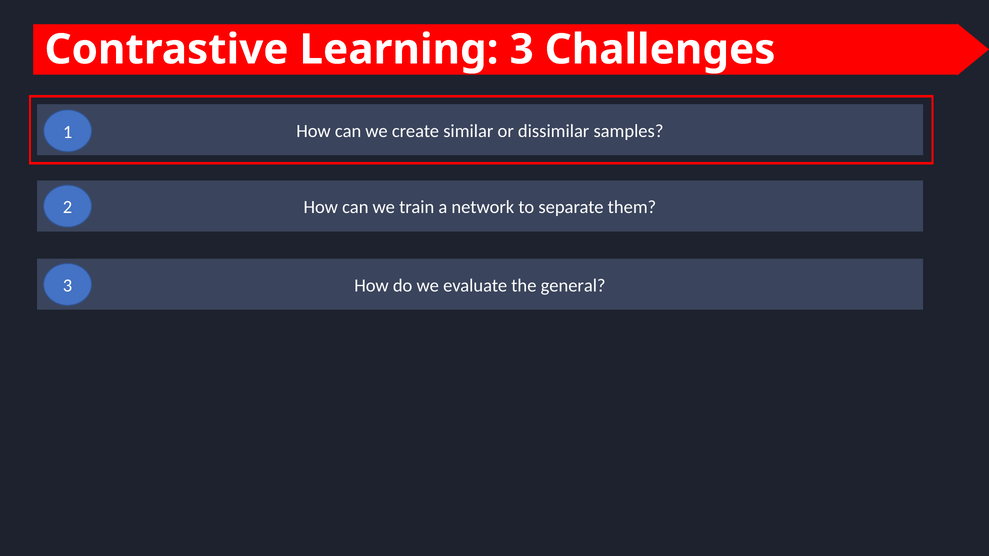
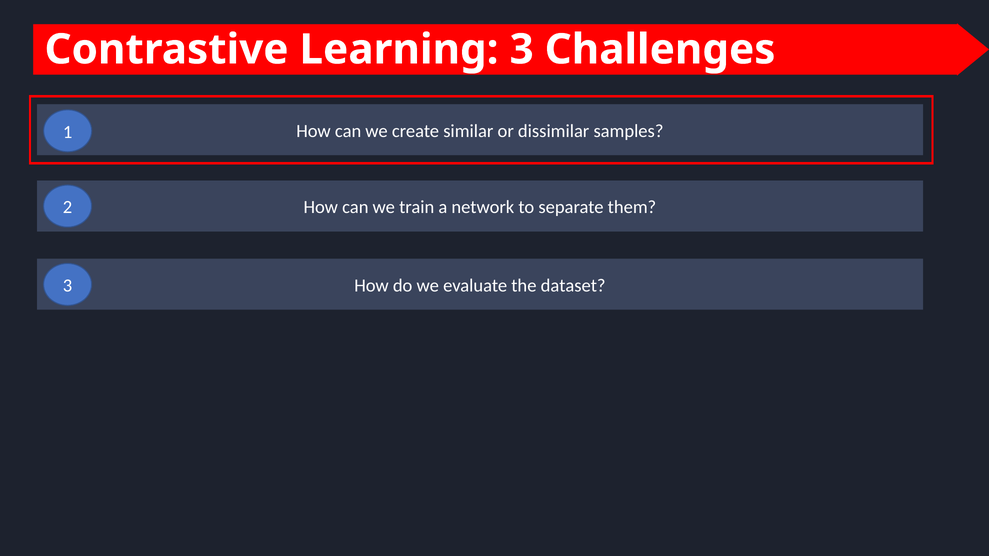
general: general -> dataset (573, 286)
